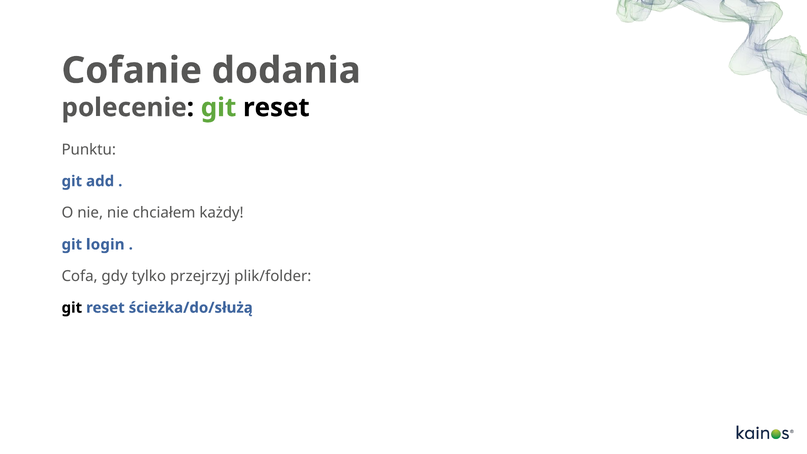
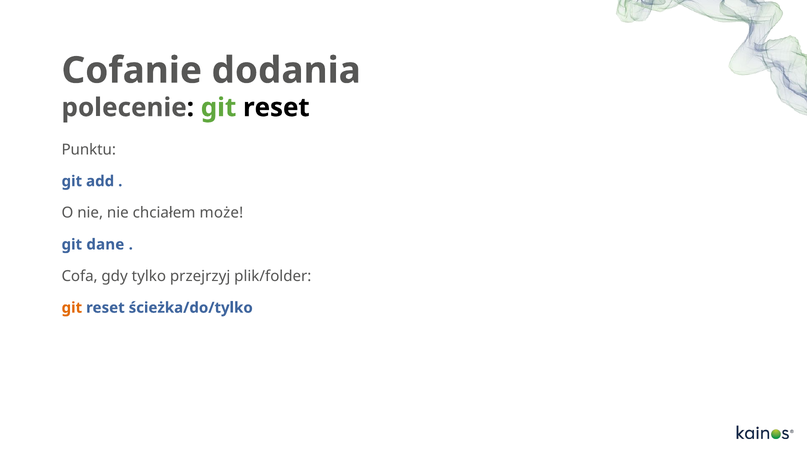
każdy: każdy -> może (221, 213)
login: login -> dane (105, 244)
git colour: black -> orange (72, 308)
ścieżka/do/służą: ścieżka/do/służą -> ścieżka/do/tylko (191, 308)
